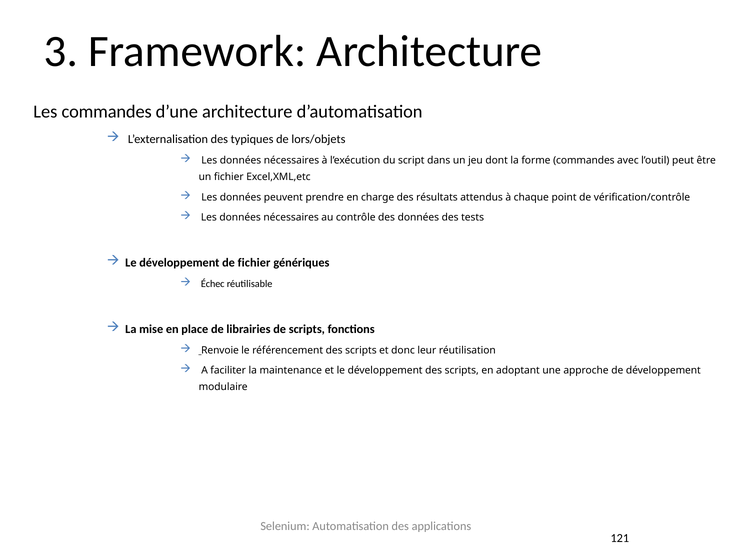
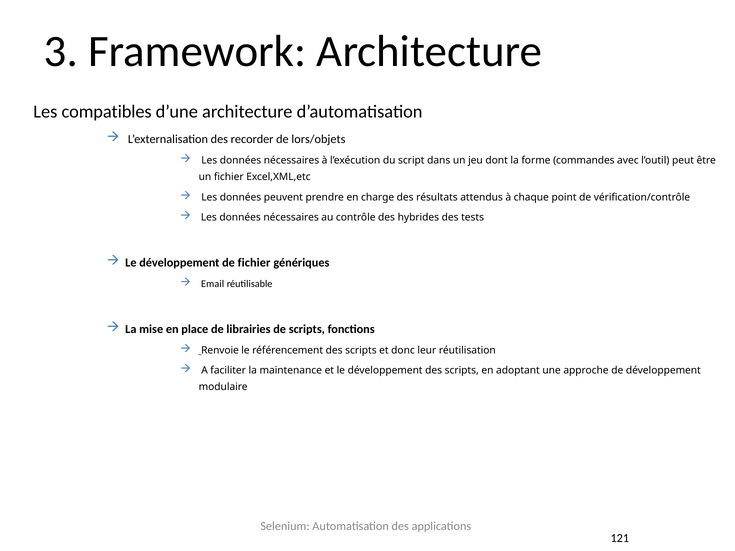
Les commandes: commandes -> compatibles (107, 112)
typiques: typiques -> recorder (252, 139)
des données: données -> hybrides (418, 217)
Échec: Échec -> Email (213, 284)
